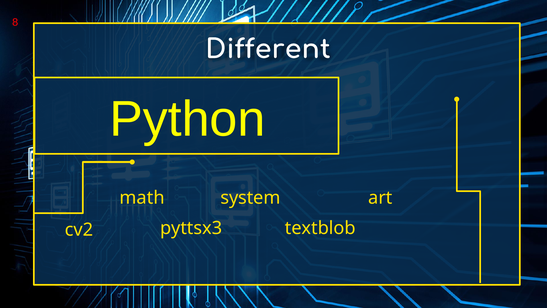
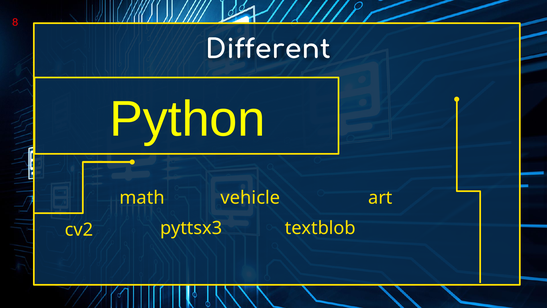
system: system -> vehicle (250, 198)
